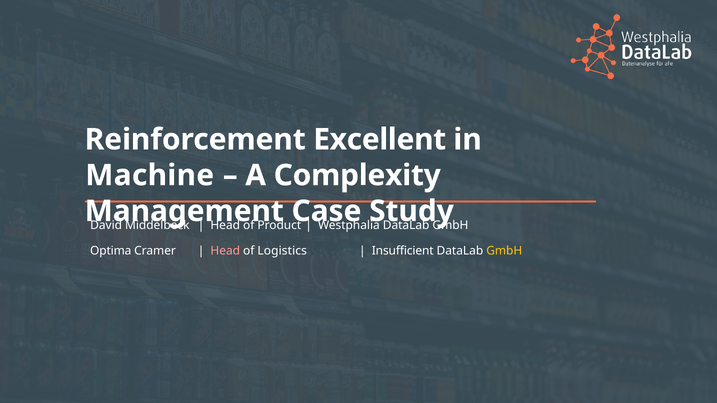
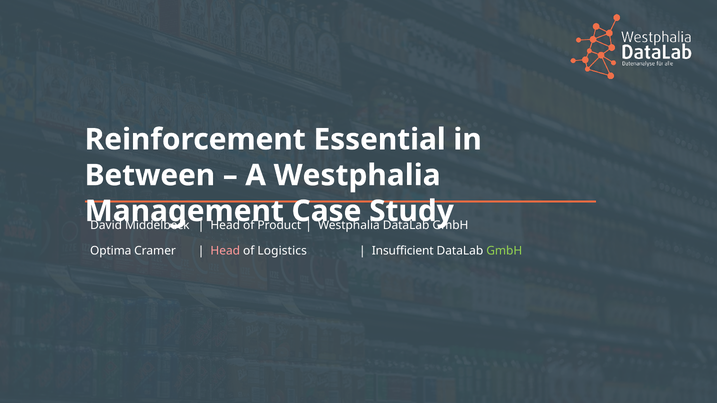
Excellent: Excellent -> Essential (380, 140)
Machine: Machine -> Between (150, 175)
A Complexity: Complexity -> Westphalia (357, 175)
GmbH colour: yellow -> light green (504, 251)
